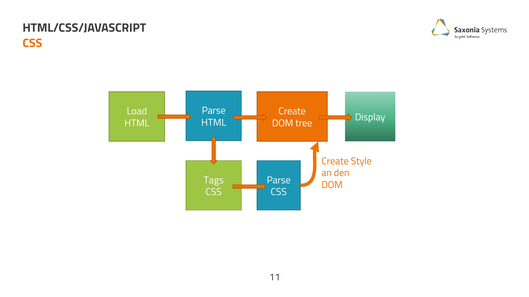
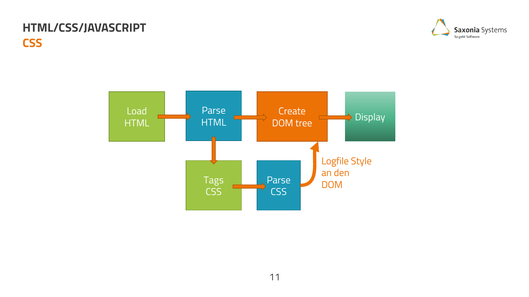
Create: Create -> Logfile (335, 161)
